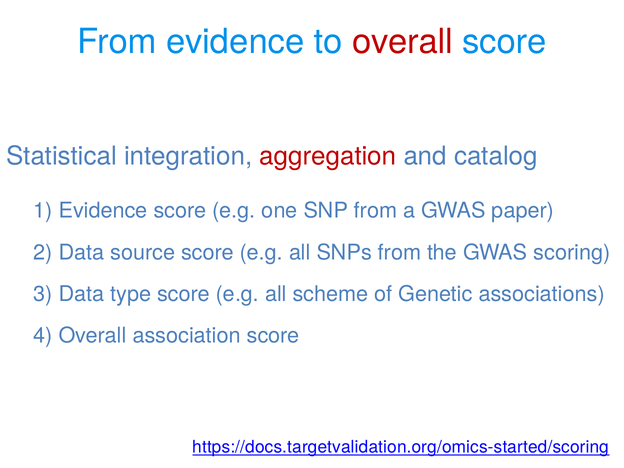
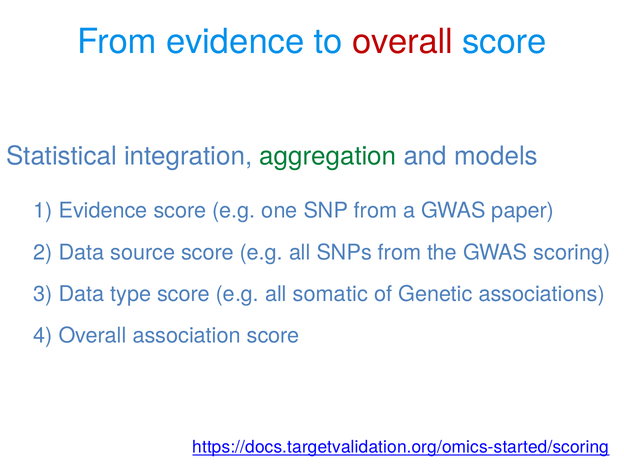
aggregation colour: red -> green (328, 156)
catalog: catalog -> models (496, 156)
scheme: scheme -> somatic (330, 294)
